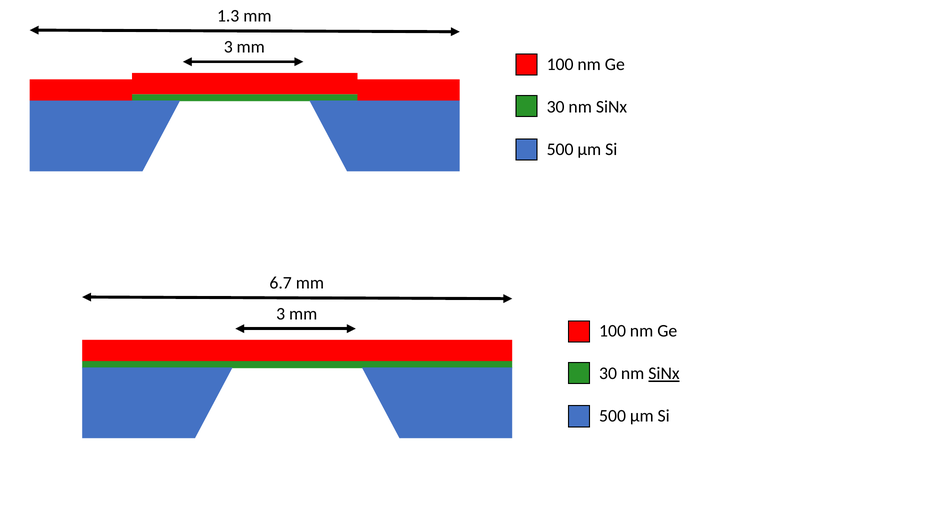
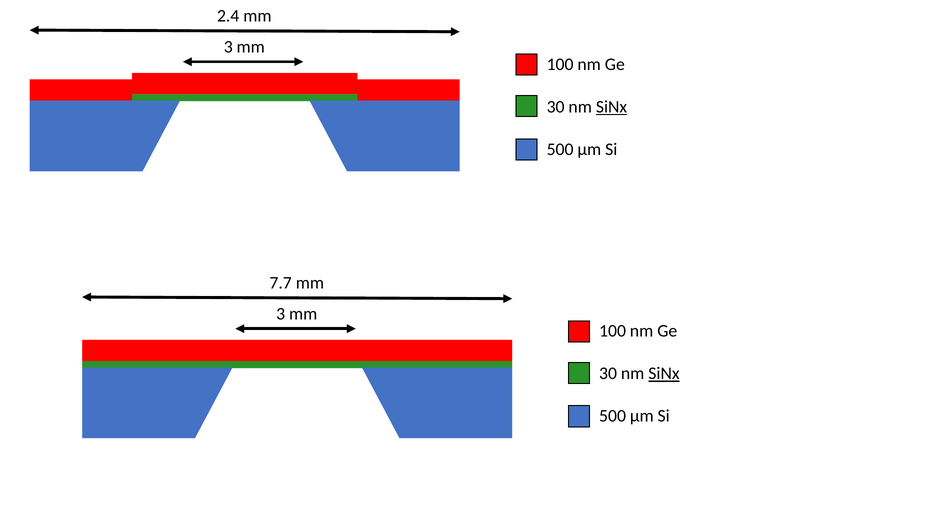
1.3: 1.3 -> 2.4 (228, 16)
SiNx underline: none -> present (612, 107)
6.7: 6.7 -> 7.7 (281, 283)
